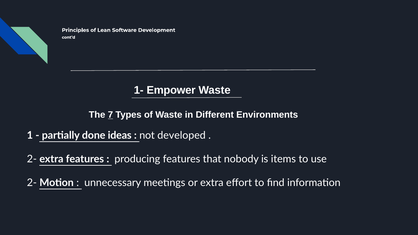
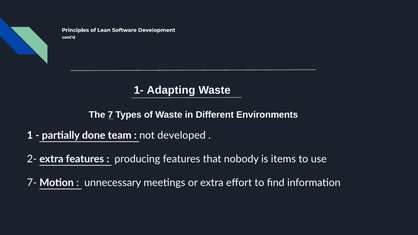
Empower: Empower -> Adapting (171, 90)
ideas: ideas -> team (120, 136)
2-: 2- -> 7- (32, 183)
